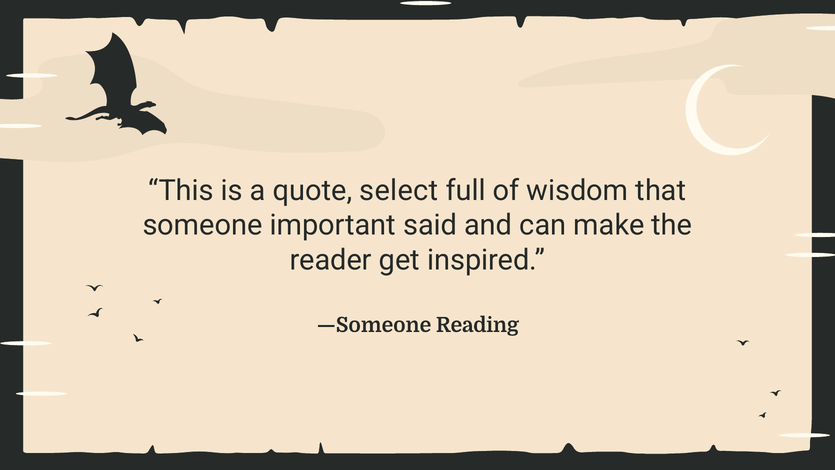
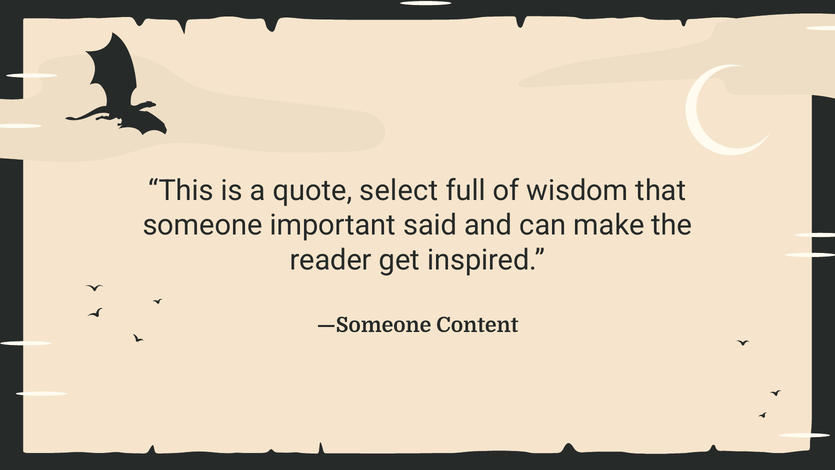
Reading: Reading -> Content (477, 325)
